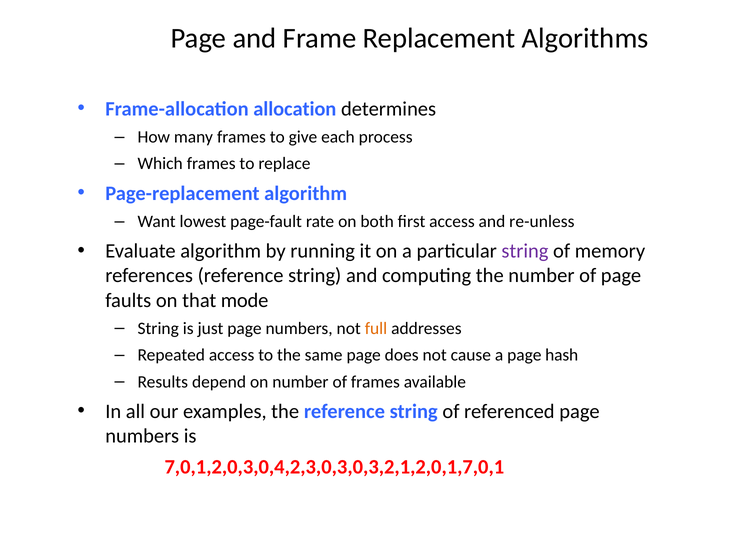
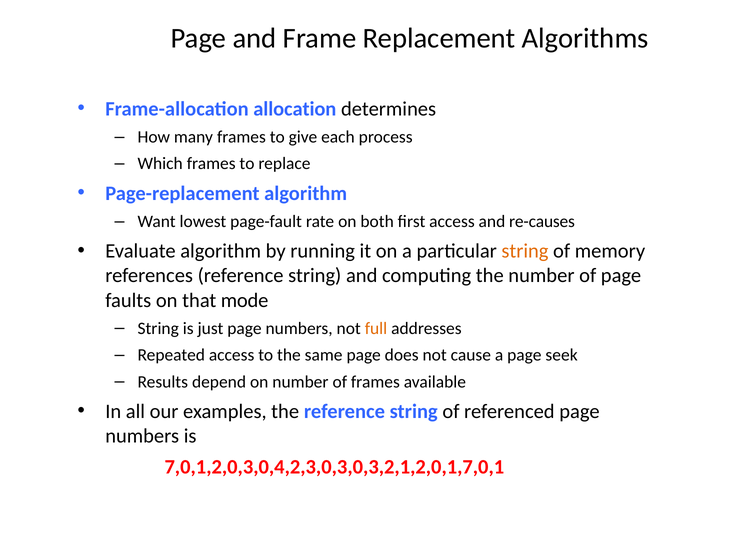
re-unless: re-unless -> re-causes (542, 222)
string colour: purple -> orange (525, 251)
hash: hash -> seek (562, 355)
